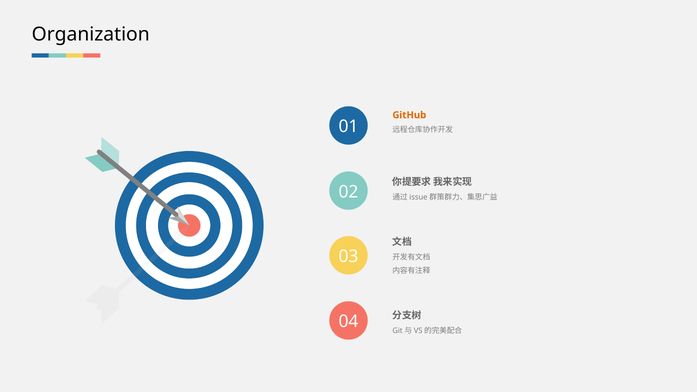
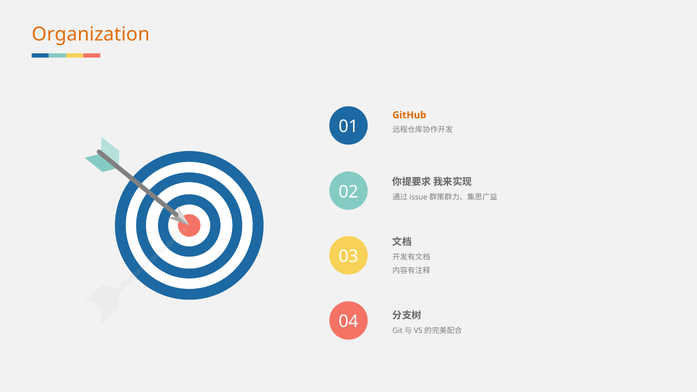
Organization colour: black -> orange (91, 34)
